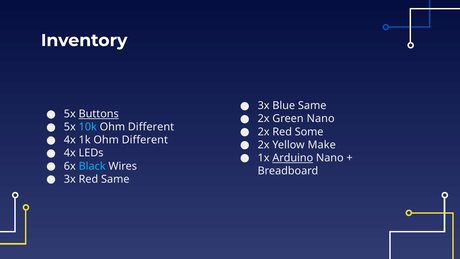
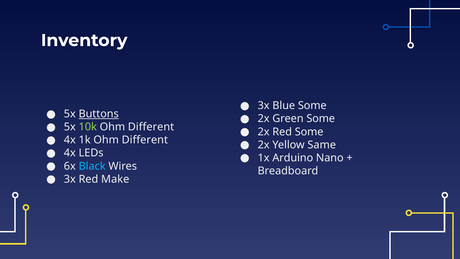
Blue Same: Same -> Some (312, 106)
Green Nano: Nano -> Some (321, 119)
10k colour: light blue -> light green (88, 127)
Make: Make -> Same (322, 145)
Arduino underline: present -> none (293, 158)
Red Same: Same -> Make (115, 179)
